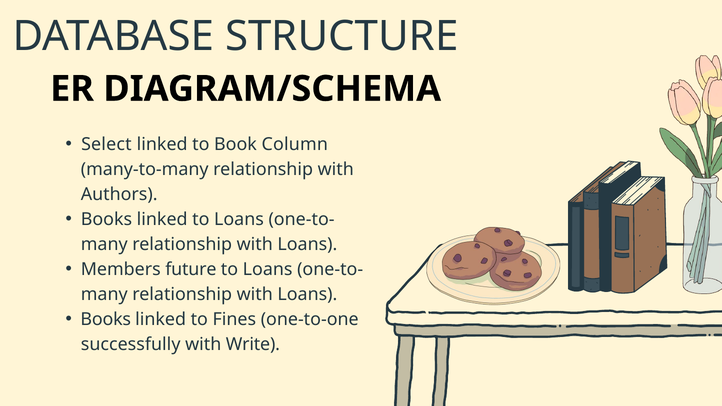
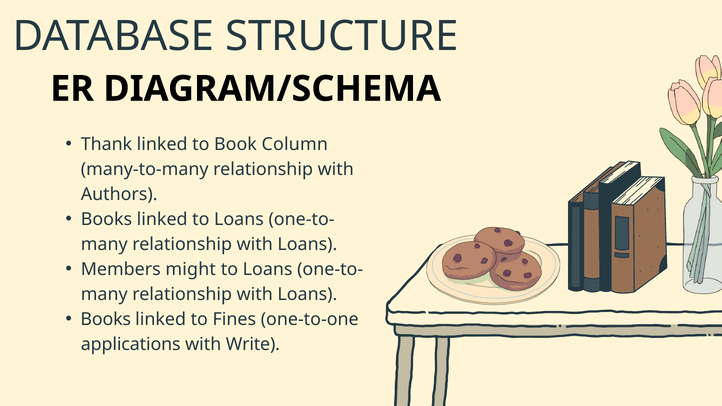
Select: Select -> Thank (106, 144)
future: future -> might (191, 269)
successfully: successfully -> applications (131, 344)
